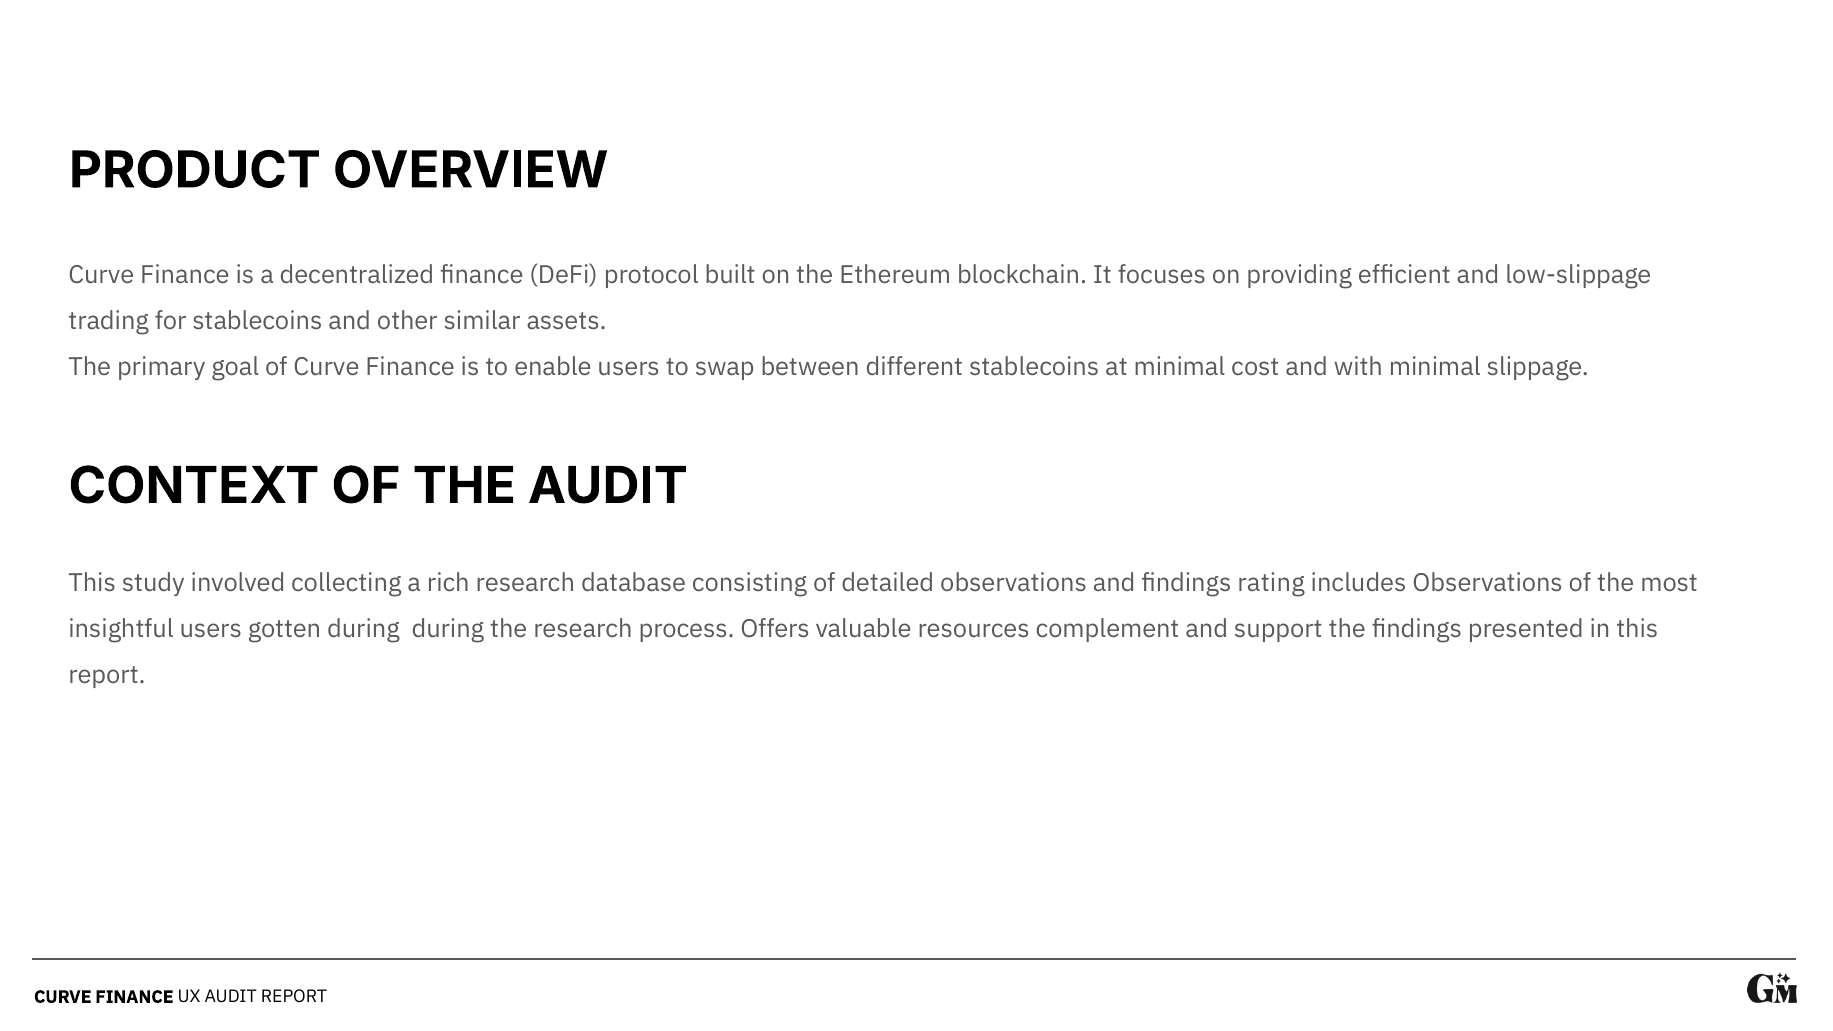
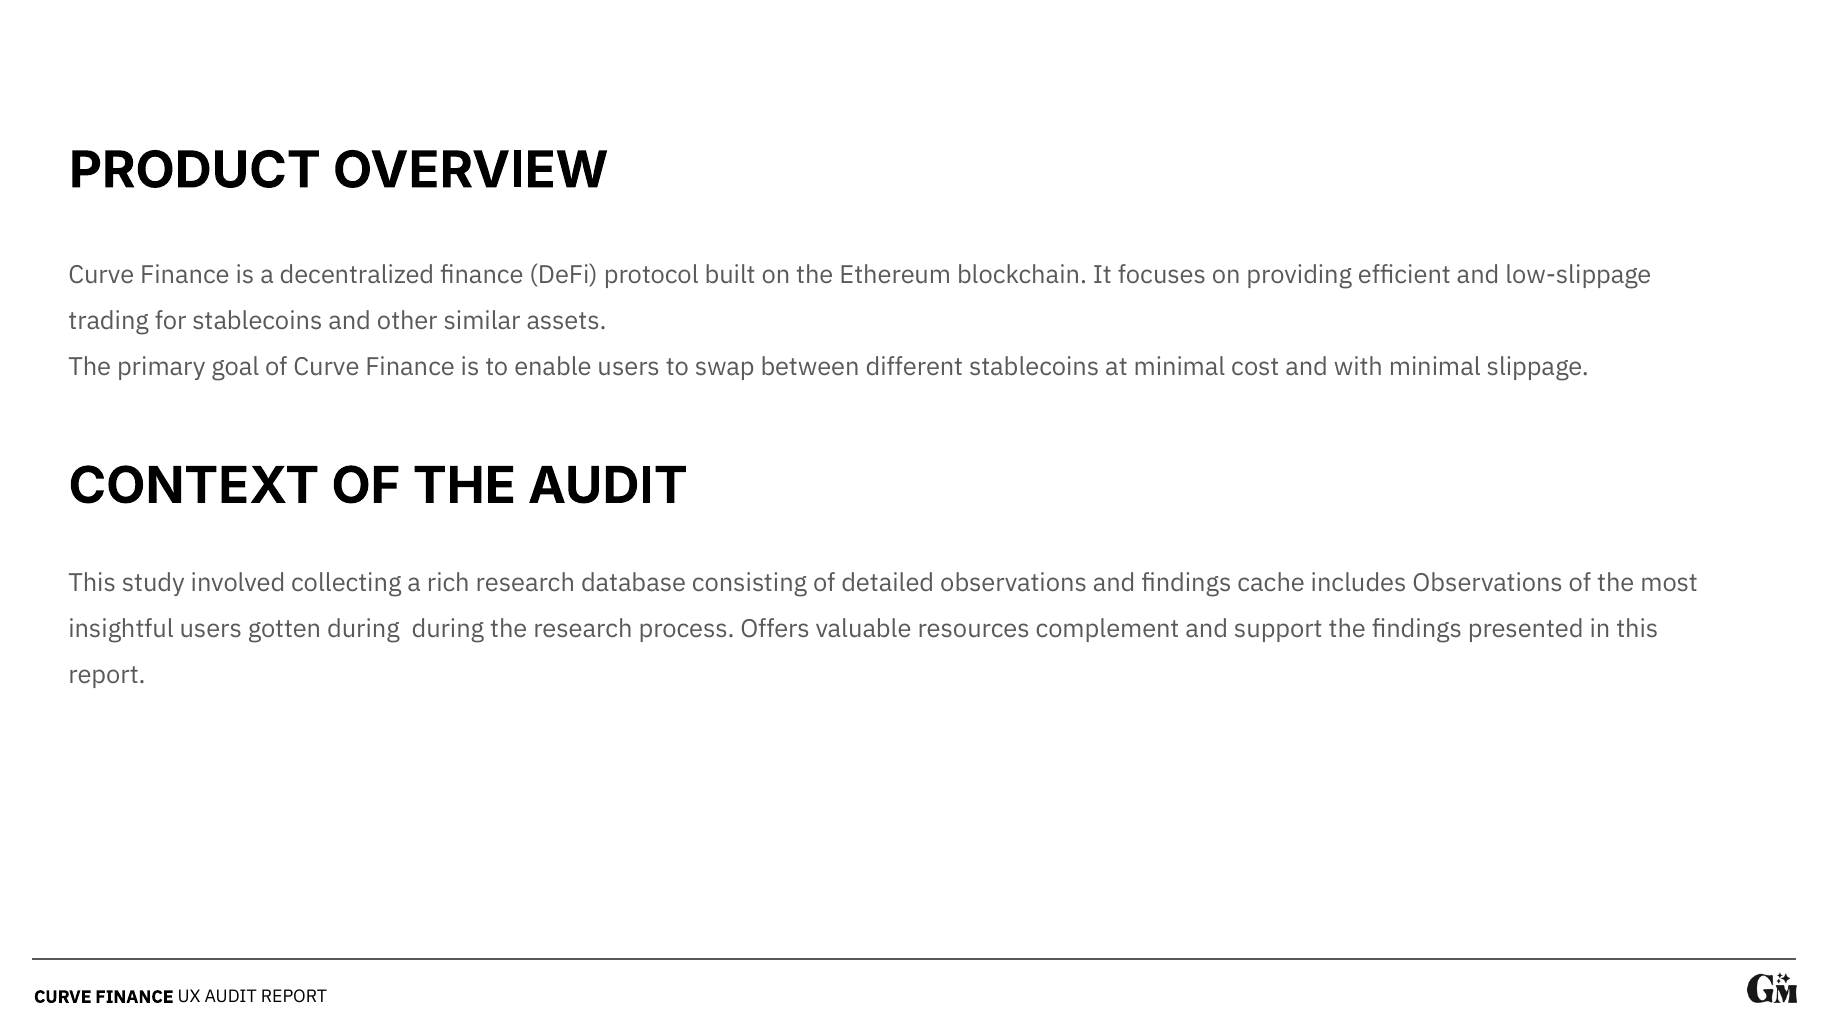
rating: rating -> cache (1271, 583)
